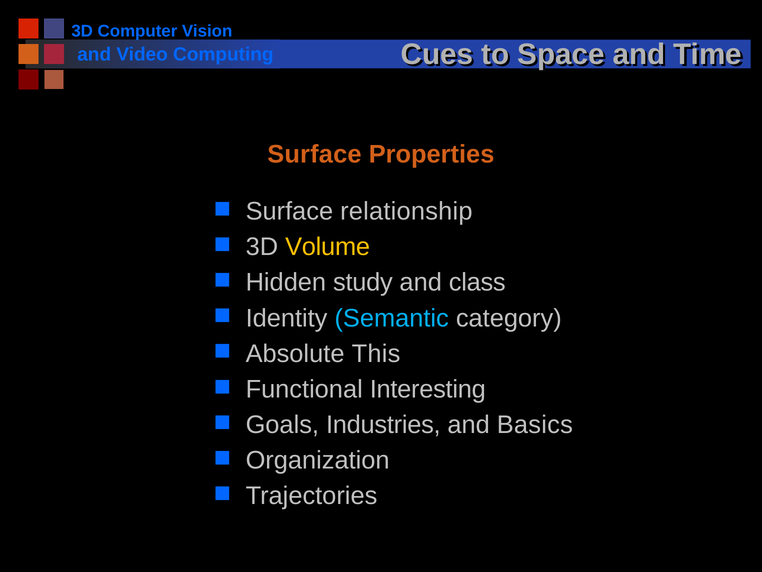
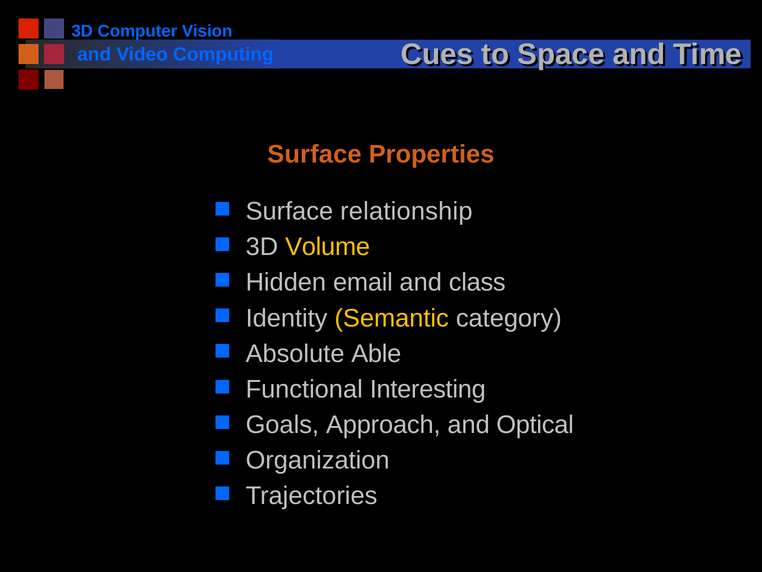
study: study -> email (363, 282)
Semantic colour: light blue -> yellow (392, 318)
This: This -> Able (376, 353)
Industries: Industries -> Approach (383, 425)
Basics: Basics -> Optical (535, 425)
